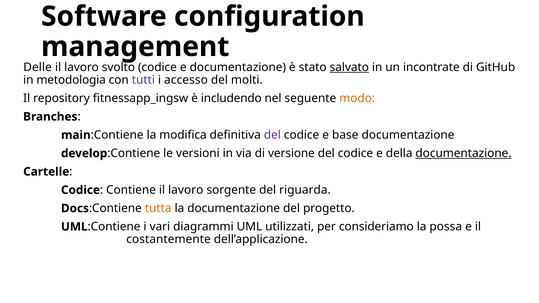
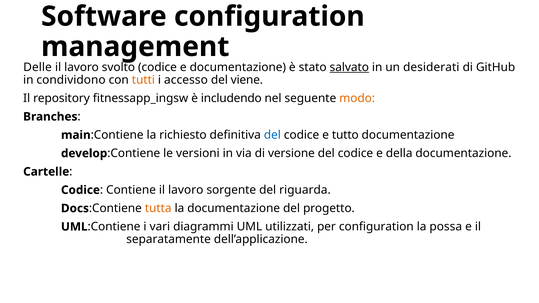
incontrate: incontrate -> desiderati (431, 67)
metodologia: metodologia -> condividono (71, 80)
tutti colour: purple -> orange (143, 80)
molti: molti -> viene (247, 80)
modifica: modifica -> richiesto (183, 135)
del colour: purple -> blue (272, 135)
base: base -> tutto (345, 135)
documentazione underline: present -> none (463, 153)
per consideriamo: consideriamo -> configuration (376, 227)
costantemente: costantemente -> separatamente (169, 240)
